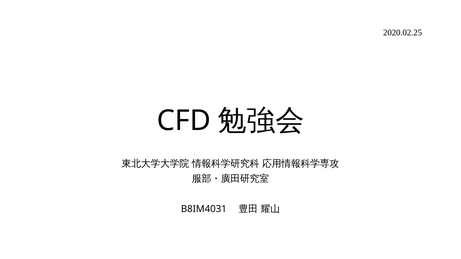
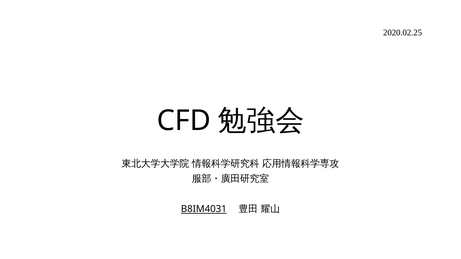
B8IM4031 underline: none -> present (204, 209)
